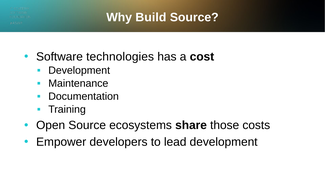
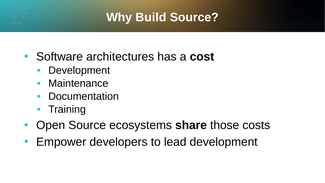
technologies: technologies -> architectures (120, 57)
